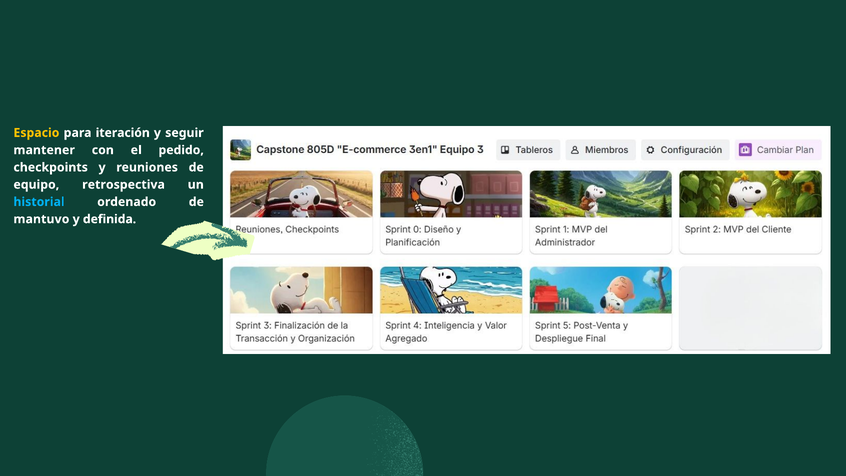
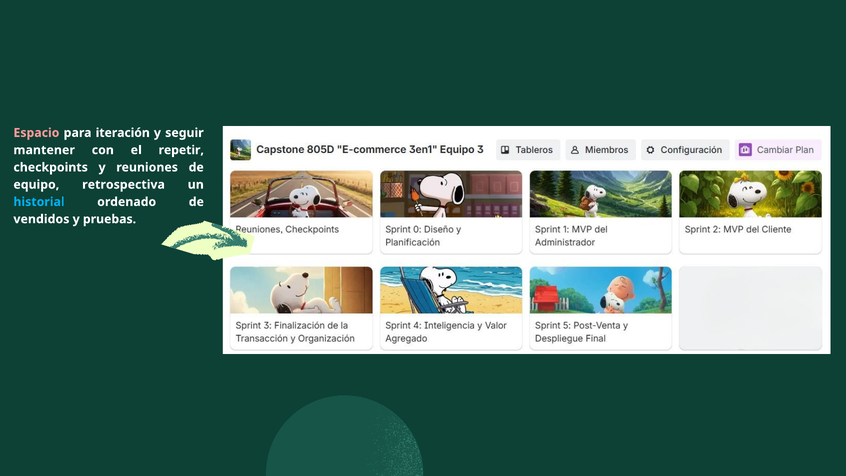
Espacio colour: yellow -> pink (36, 133)
pedido: pedido -> repetir (181, 150)
mantuvo: mantuvo -> vendidos (41, 219)
definida: definida -> pruebas (109, 219)
